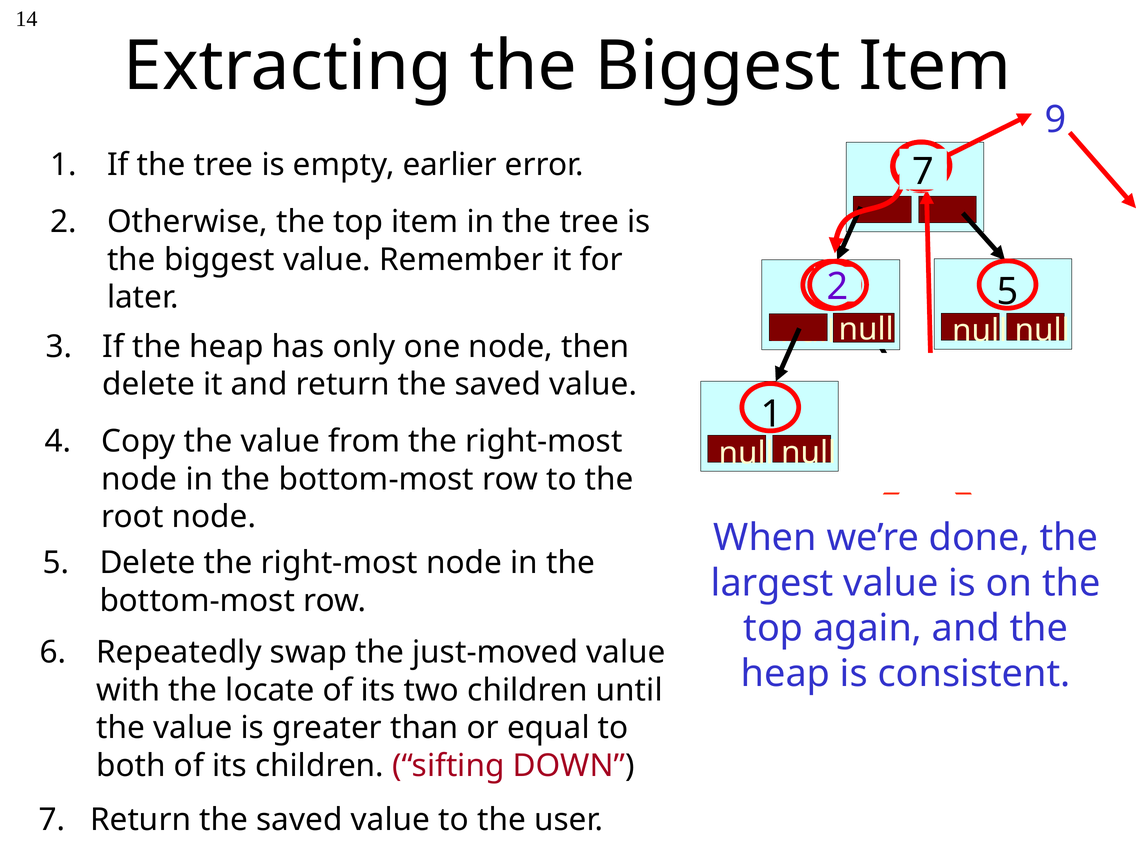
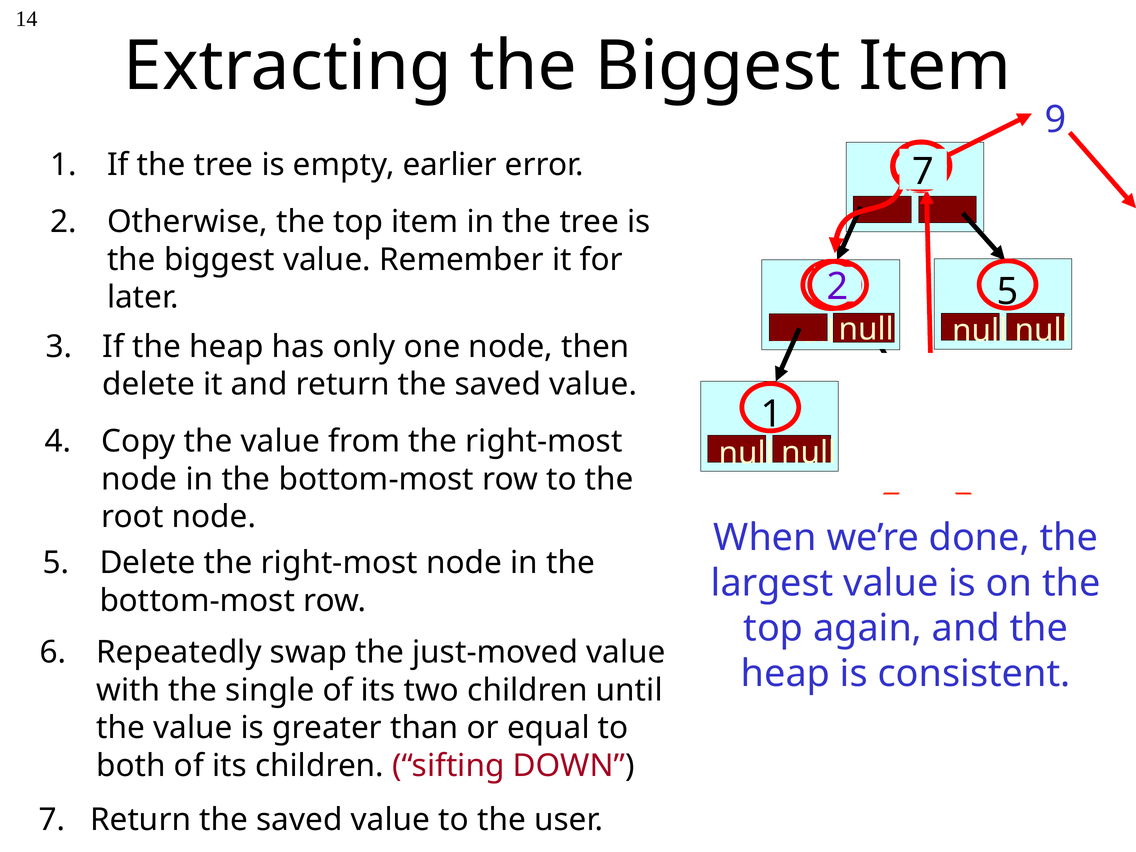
locate: locate -> single (270, 690)
